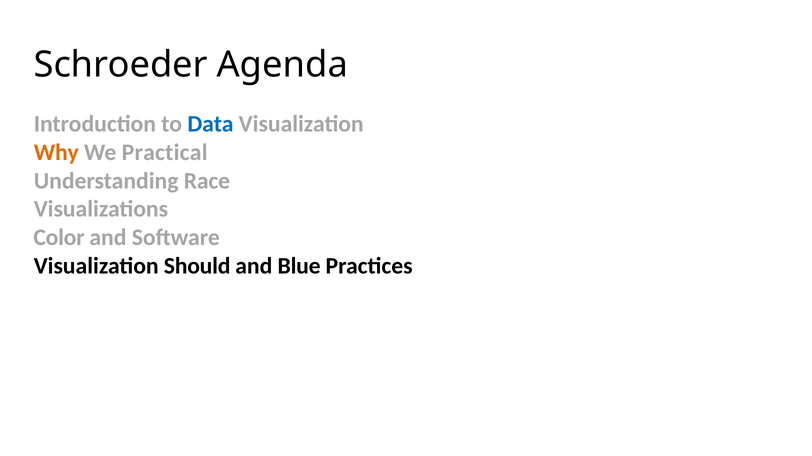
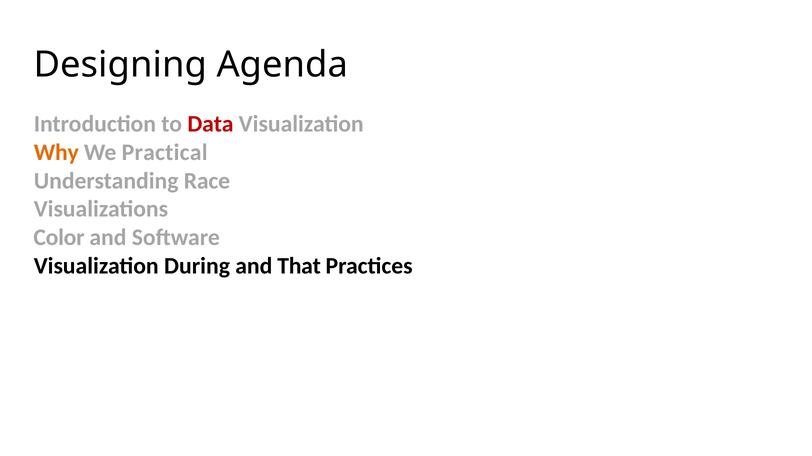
Schroeder: Schroeder -> Designing (121, 65)
Data colour: blue -> red (210, 124)
Should: Should -> During (197, 266)
Blue: Blue -> That (299, 266)
